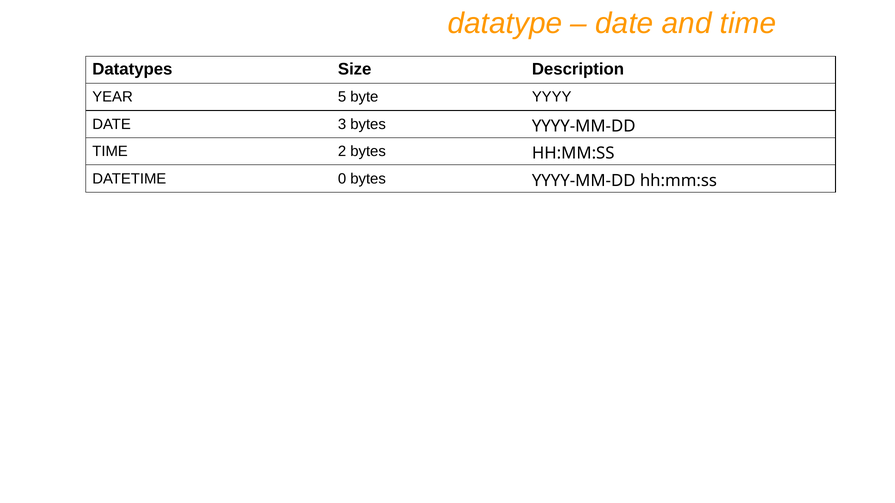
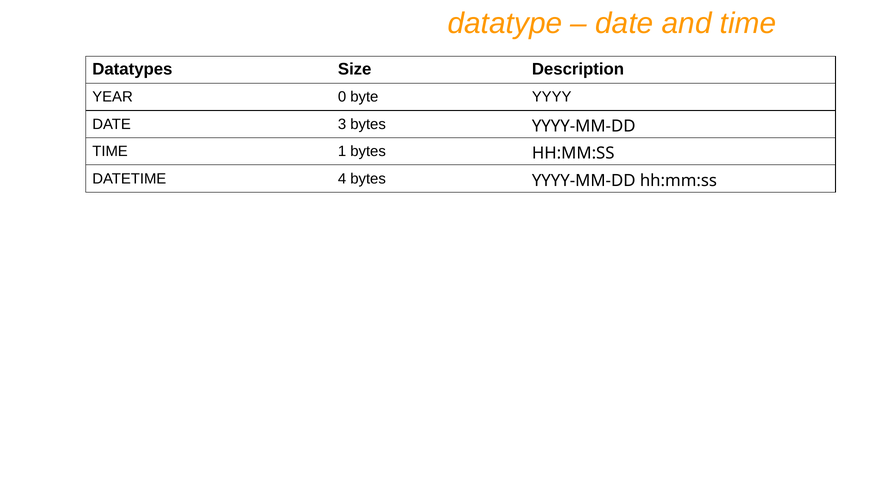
5: 5 -> 0 (342, 97)
2: 2 -> 1 (342, 152)
0: 0 -> 4 (342, 179)
